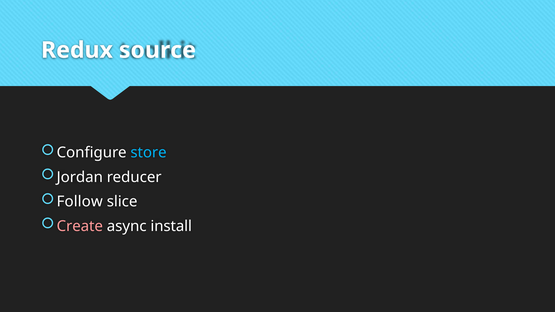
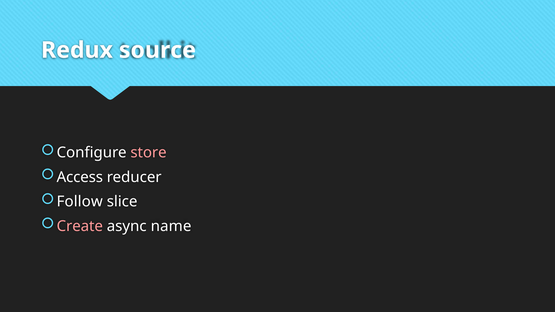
store colour: light blue -> pink (149, 153)
Jordan: Jordan -> Access (80, 177)
install: install -> name (171, 226)
